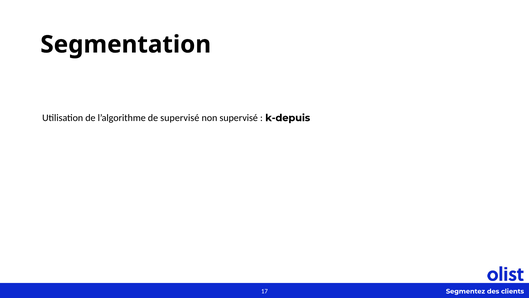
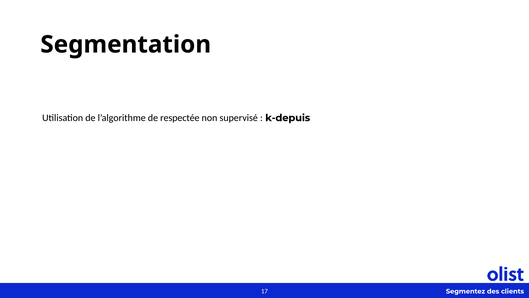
de supervisé: supervisé -> respectée (180, 118)
